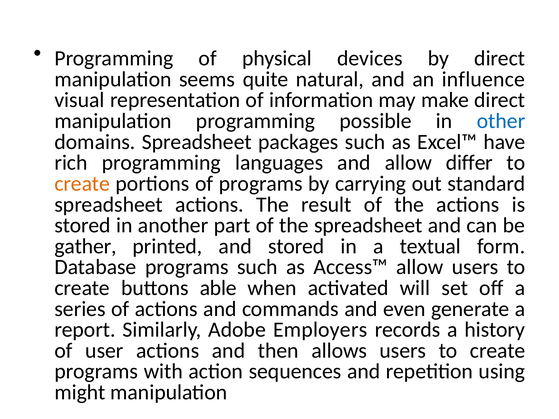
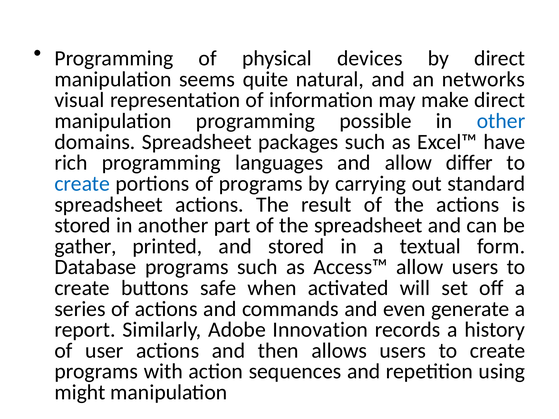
influence: influence -> networks (483, 79)
create colour: orange -> blue (82, 184)
able: able -> safe (218, 288)
Employers: Employers -> Innovation (320, 330)
